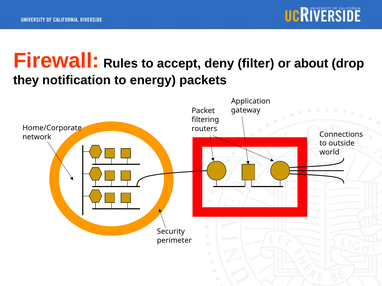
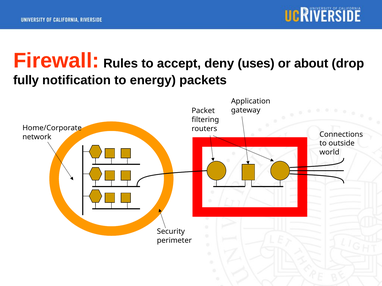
filter: filter -> uses (256, 63)
they: they -> fully (26, 80)
